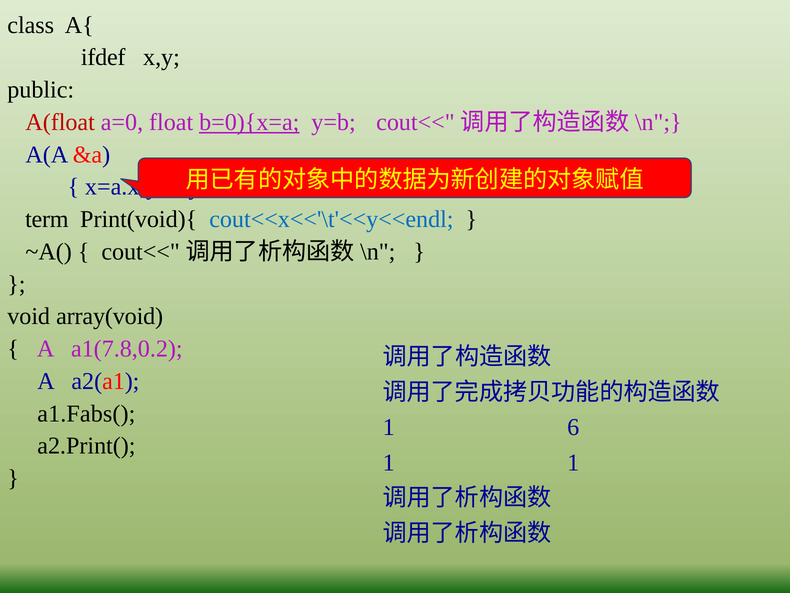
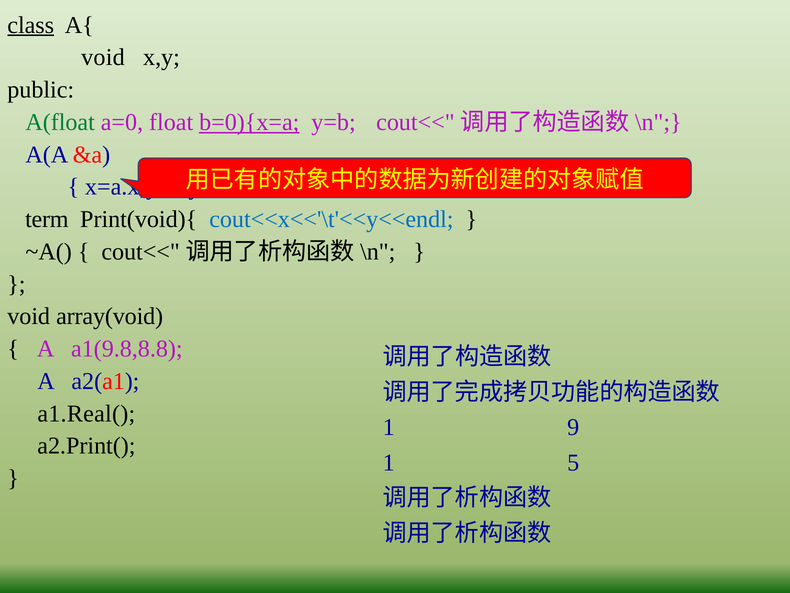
class underline: none -> present (31, 25)
ifdef: ifdef -> void (103, 57)
A(float colour: red -> green (60, 122)
a1(7.8,0.2: a1(7.8,0.2 -> a1(9.8,8.8 (127, 348)
a1.Fabs(: a1.Fabs( -> a1.Real( (86, 413)
6: 6 -> 9 (573, 427)
1 1: 1 -> 5 (573, 462)
